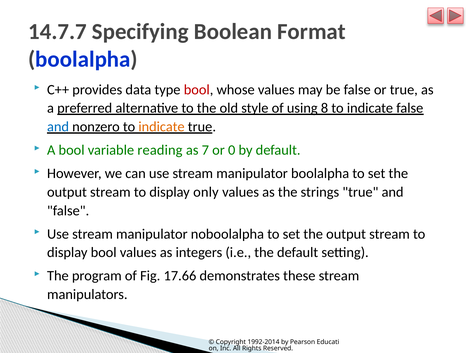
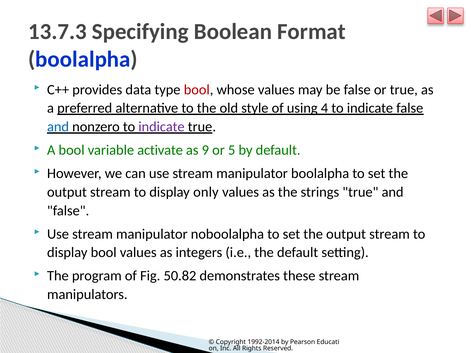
14.7.7: 14.7.7 -> 13.7.3 (57, 32)
8: 8 -> 4 (324, 108)
indicate colour: orange -> purple (162, 127)
reading: reading -> activate (160, 150)
7: 7 -> 9 (205, 150)
0: 0 -> 5 (232, 150)
17.66: 17.66 -> 50.82 (180, 276)
